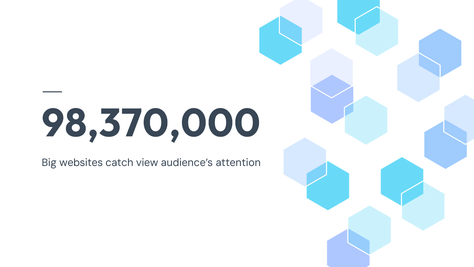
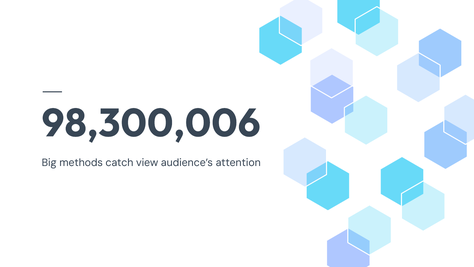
98,370,000: 98,370,000 -> 98,300,006 (151, 123)
websites: websites -> methods (81, 163)
